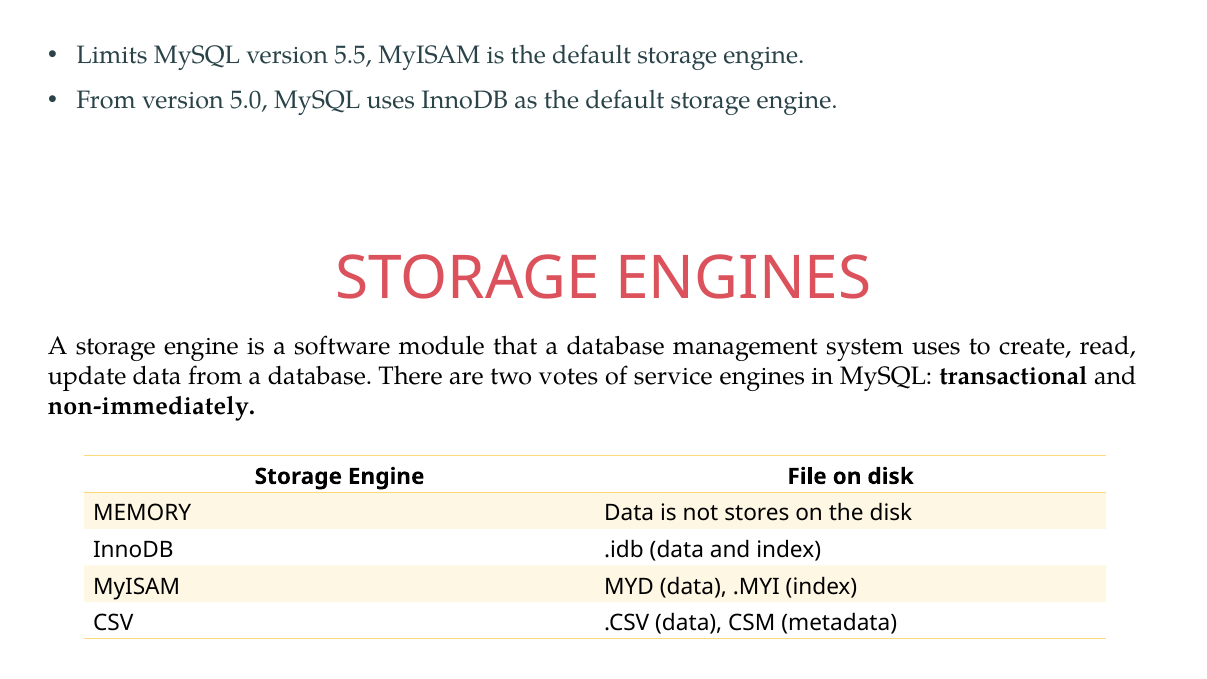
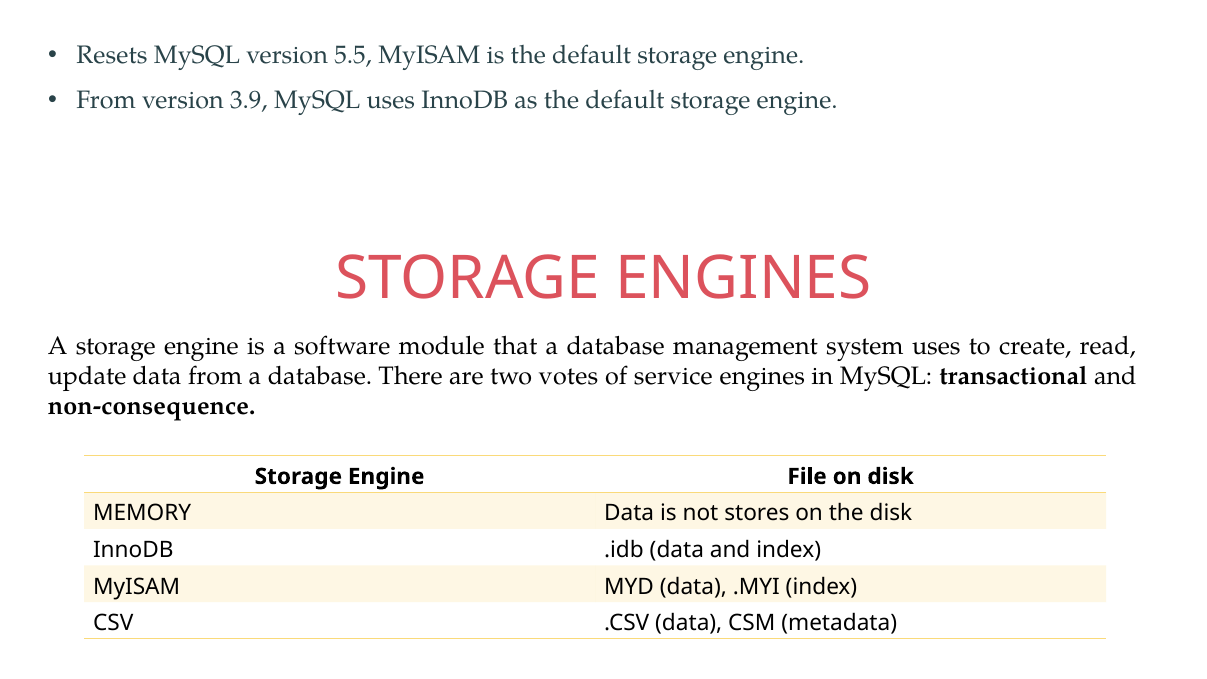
Limits: Limits -> Resets (112, 55)
5.0: 5.0 -> 3.9 (249, 100)
non-immediately: non-immediately -> non-consequence (152, 406)
